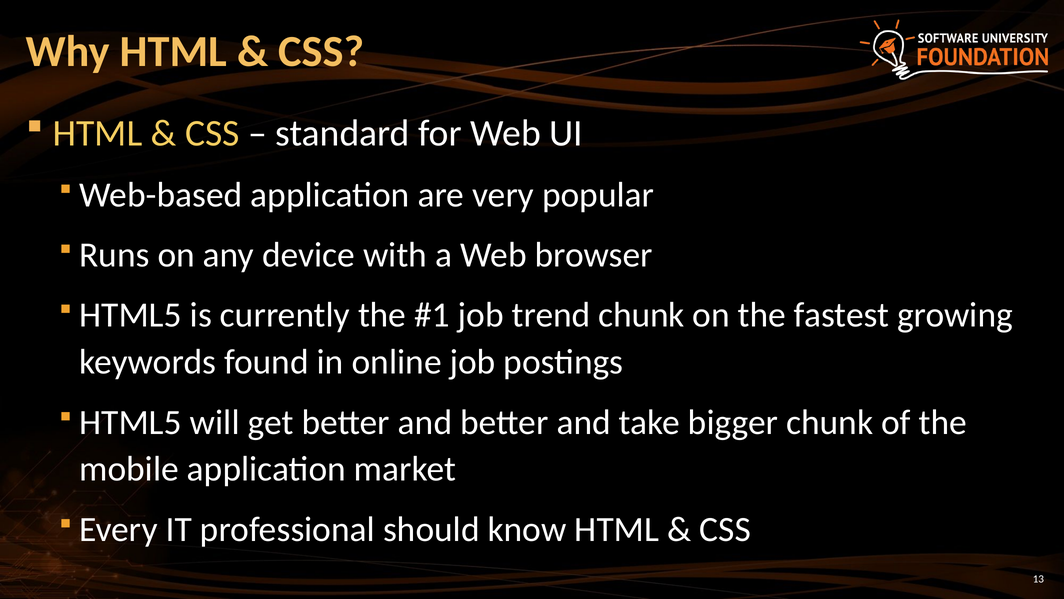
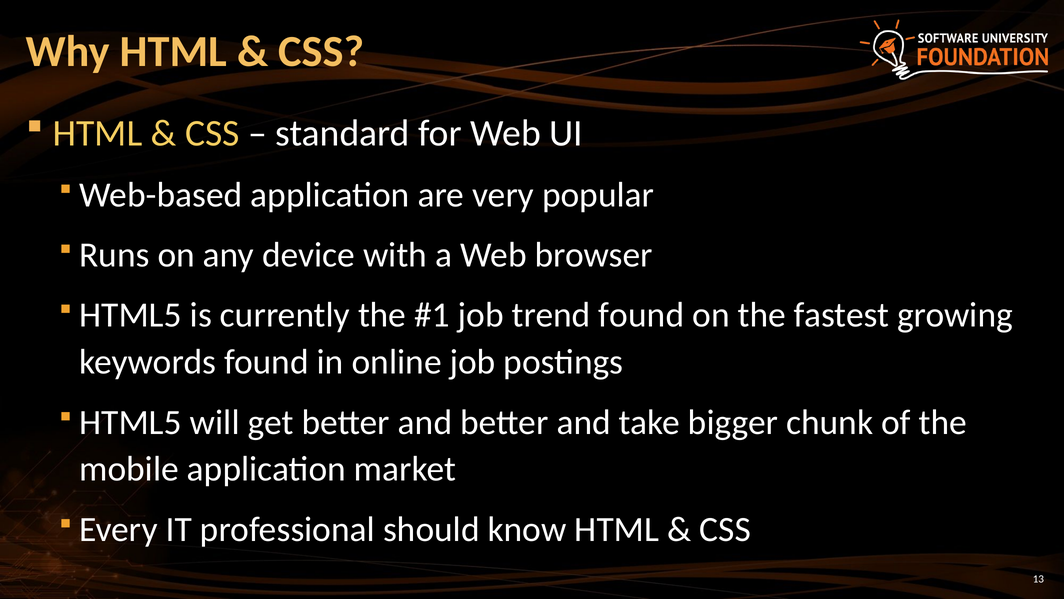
trend chunk: chunk -> found (641, 315)
